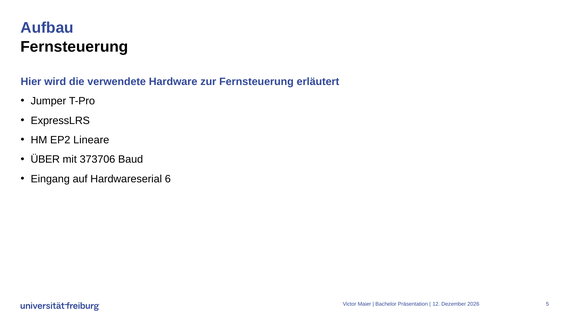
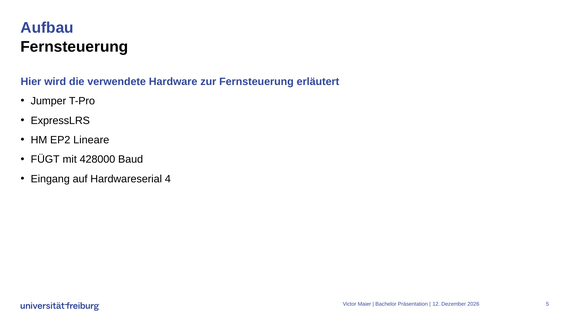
ÜBER: ÜBER -> FÜGT (45, 160)
373706: 373706 -> 428000 (97, 160)
6: 6 -> 4 (168, 179)
